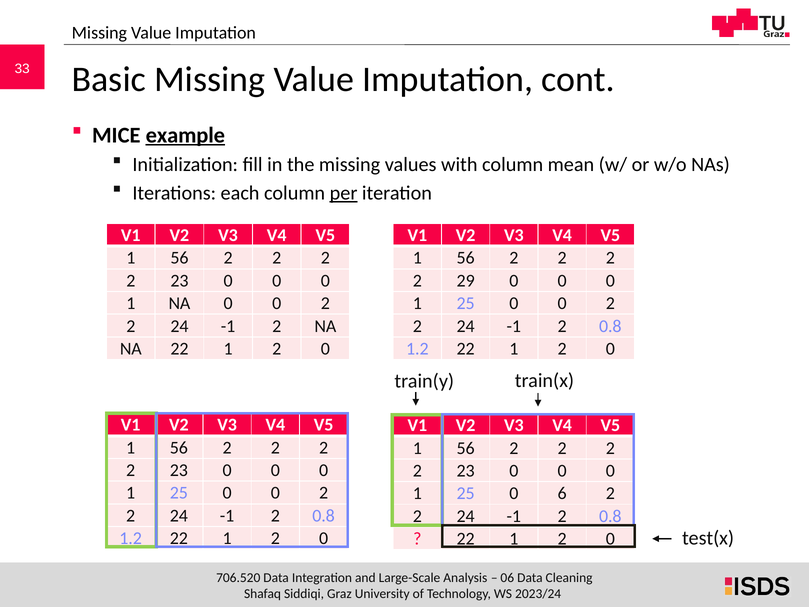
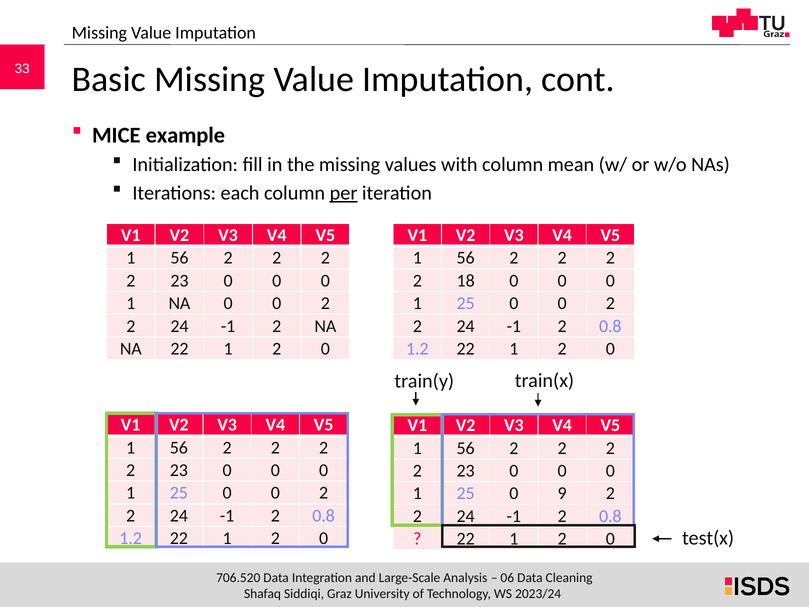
example underline: present -> none (185, 135)
29: 29 -> 18 (466, 281)
6: 6 -> 9 (562, 493)
